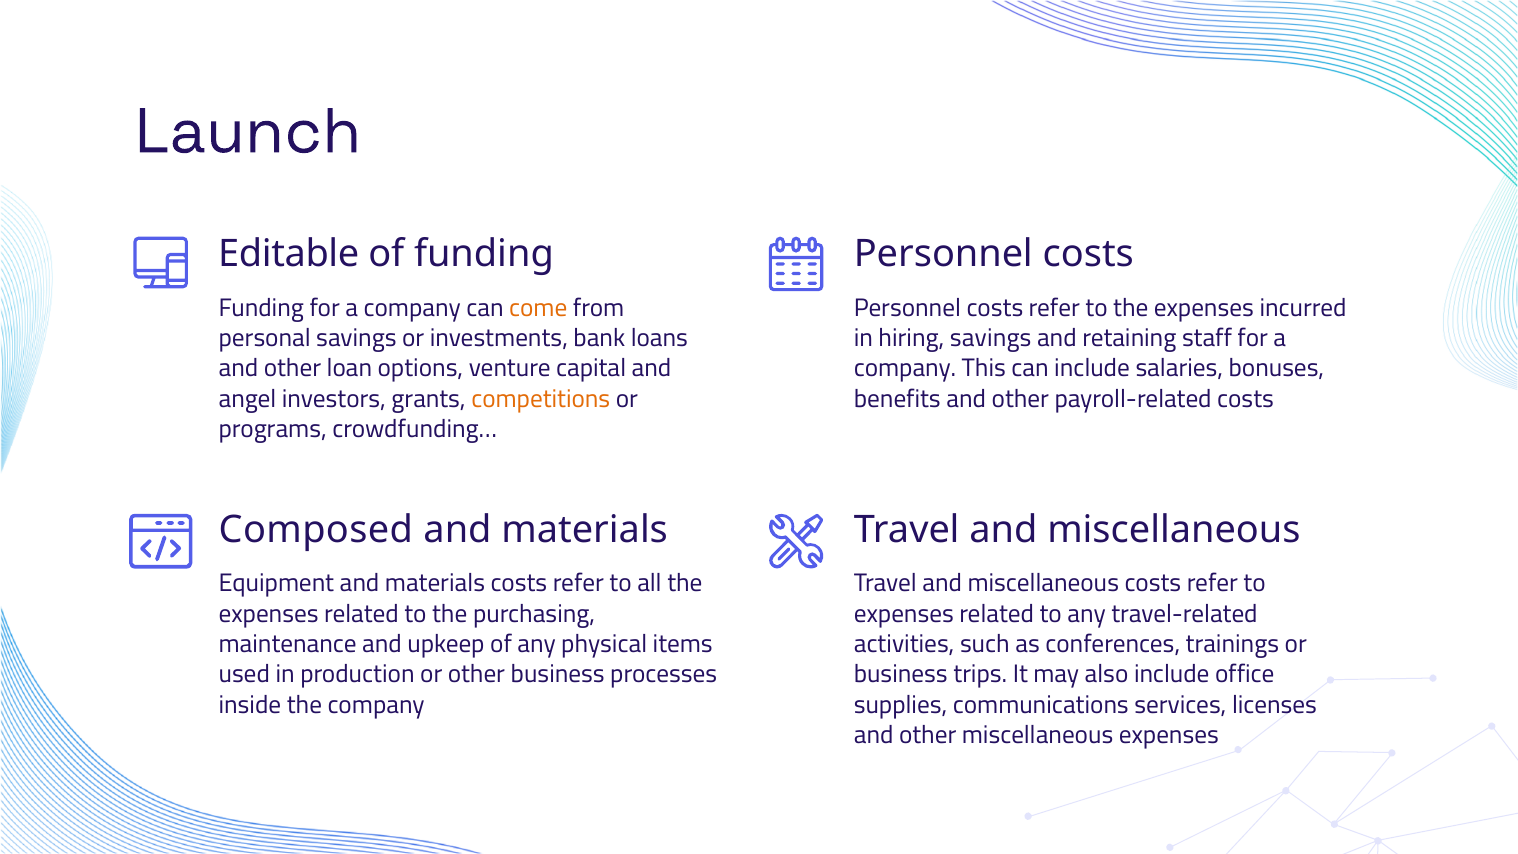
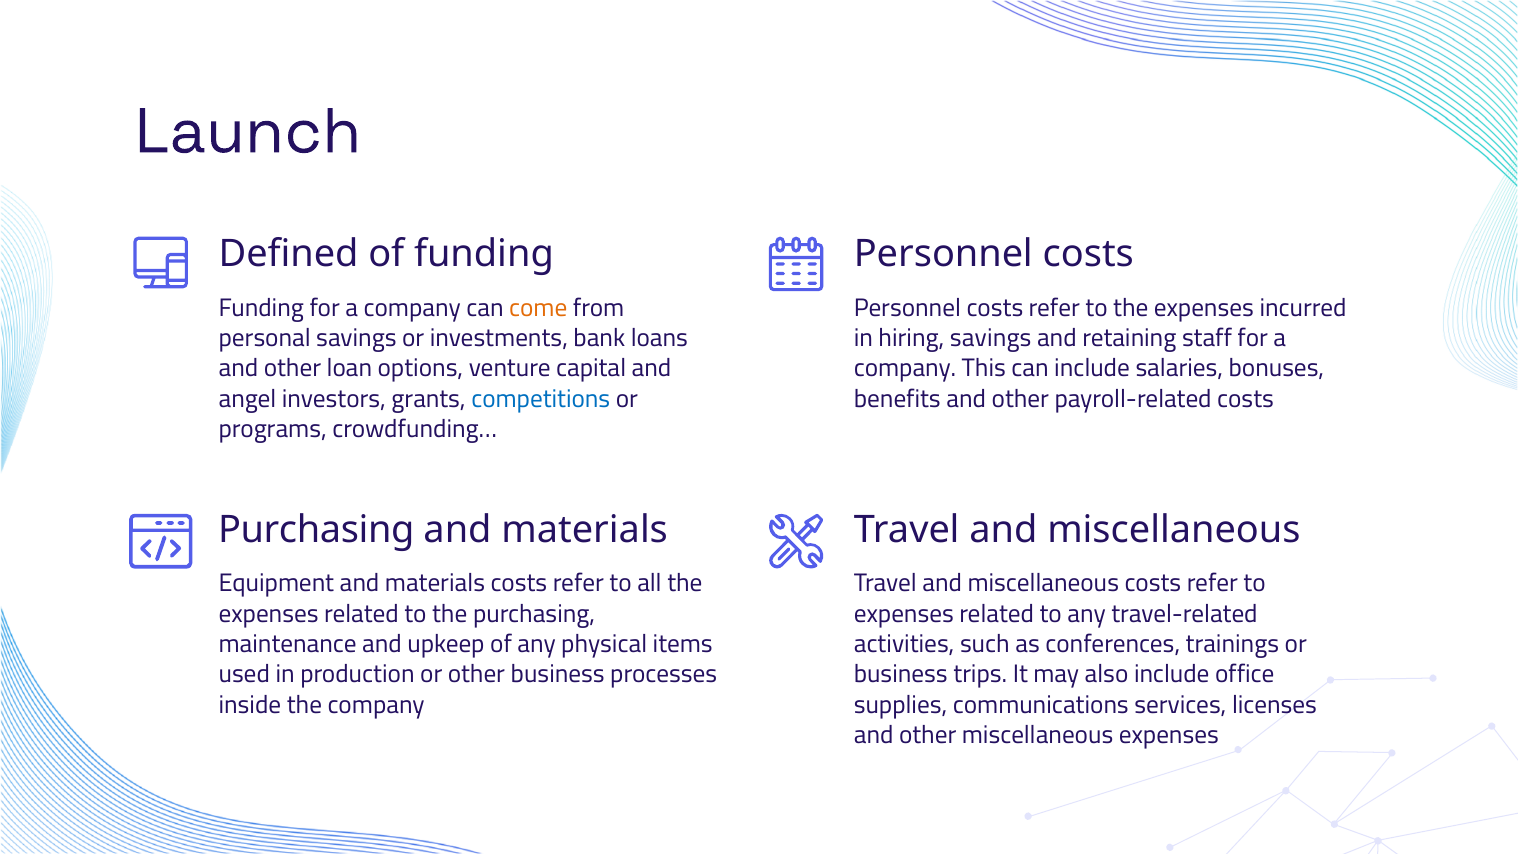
Editable: Editable -> Defined (289, 254)
competitions colour: orange -> blue (541, 399)
Composed: Composed -> Purchasing (316, 530)
